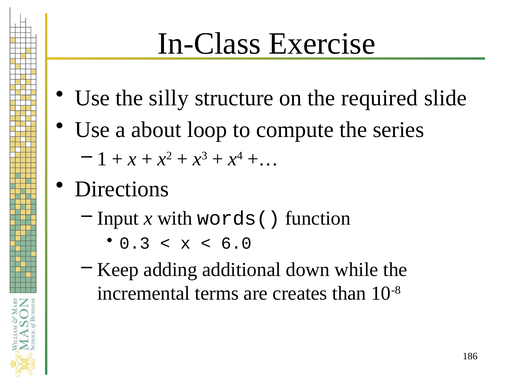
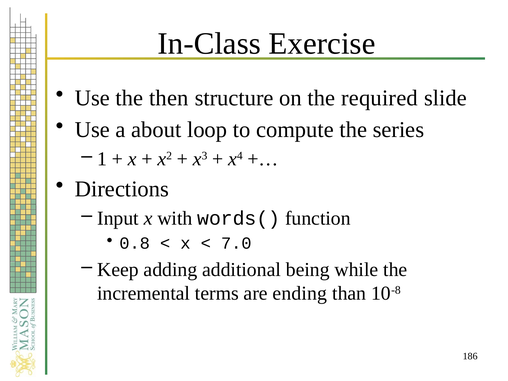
silly: silly -> then (169, 98)
0.3: 0.3 -> 0.8 (135, 243)
6.0: 6.0 -> 7.0 (236, 243)
down: down -> being (308, 270)
creates: creates -> ending (300, 293)
